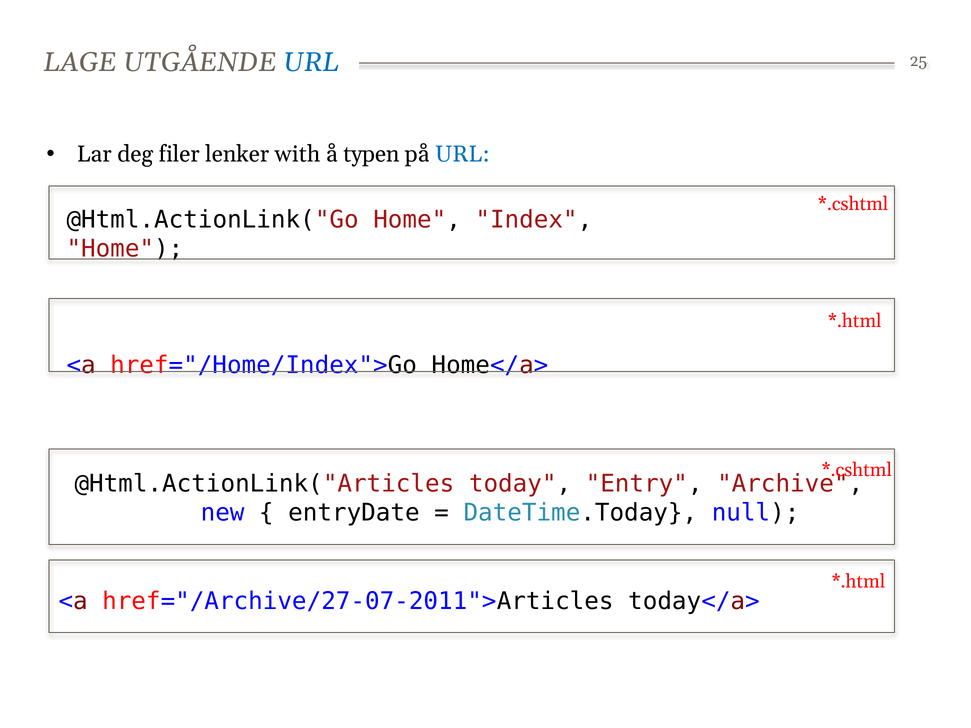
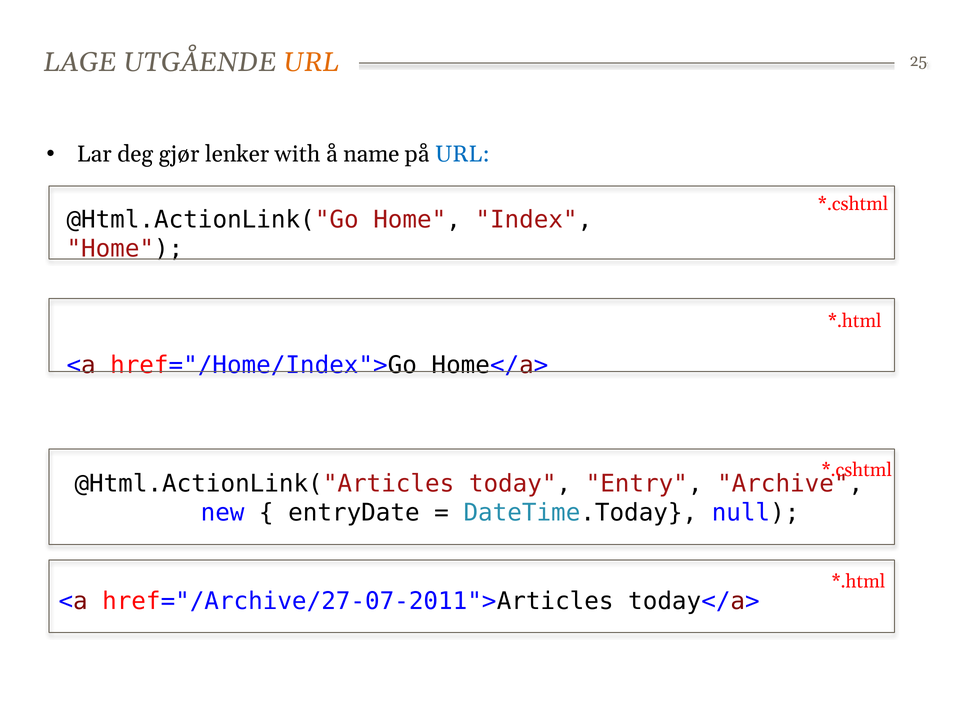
URL colour: blue -> orange (311, 63)
filer: filer -> gjør (179, 154)
typen: typen -> name (371, 154)
